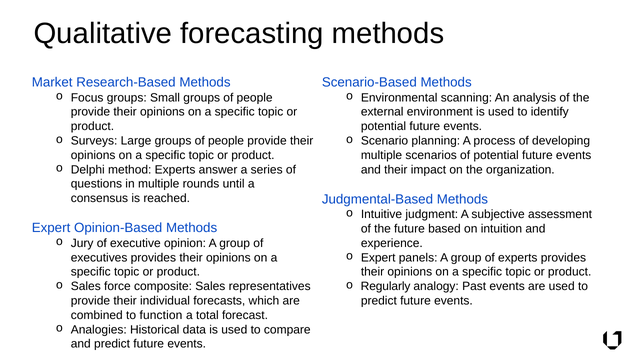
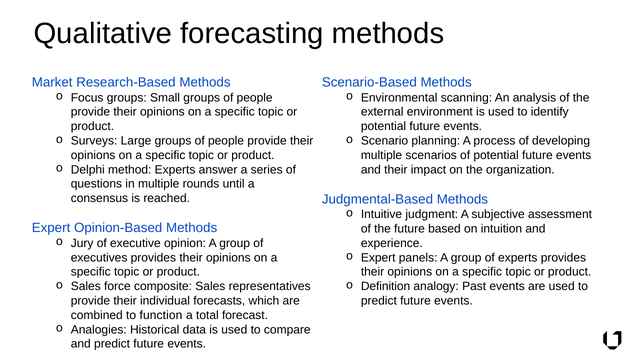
Regularly: Regularly -> Definition (386, 286)
